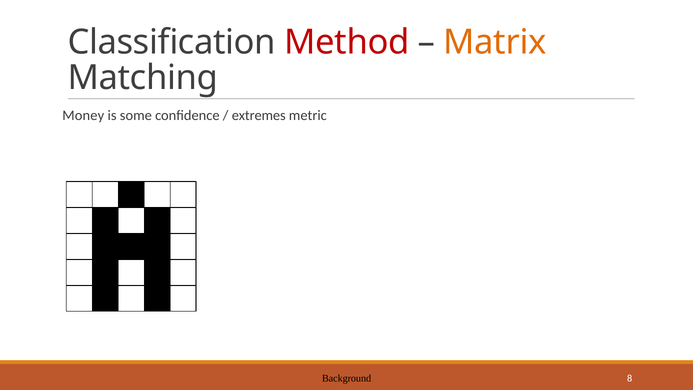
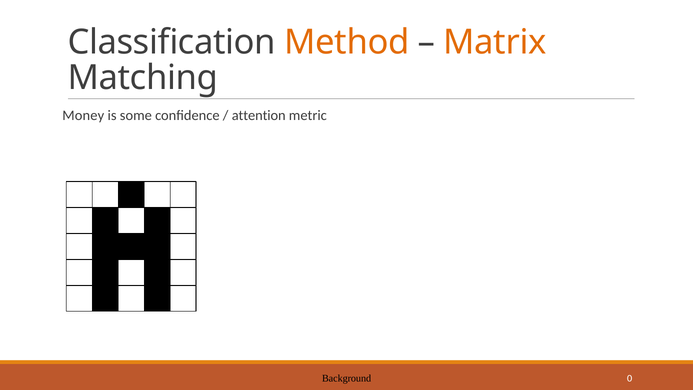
Method colour: red -> orange (347, 42)
extremes: extremes -> attention (259, 115)
8: 8 -> 0 (630, 378)
